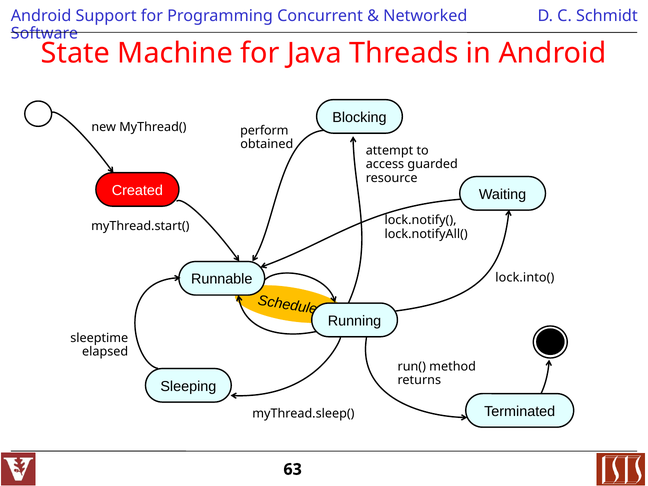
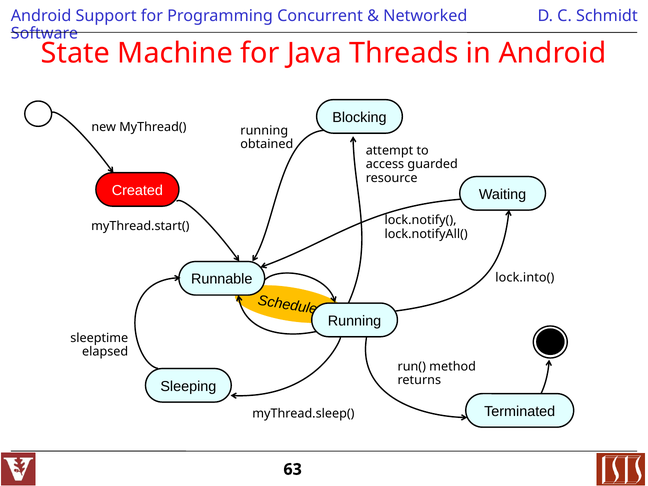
perform: perform -> running (264, 130)
